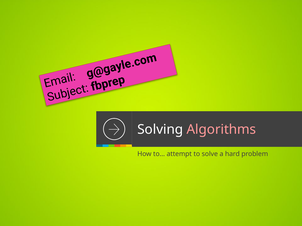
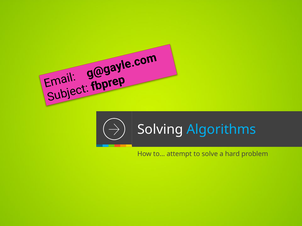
Algorithms colour: pink -> light blue (221, 130)
